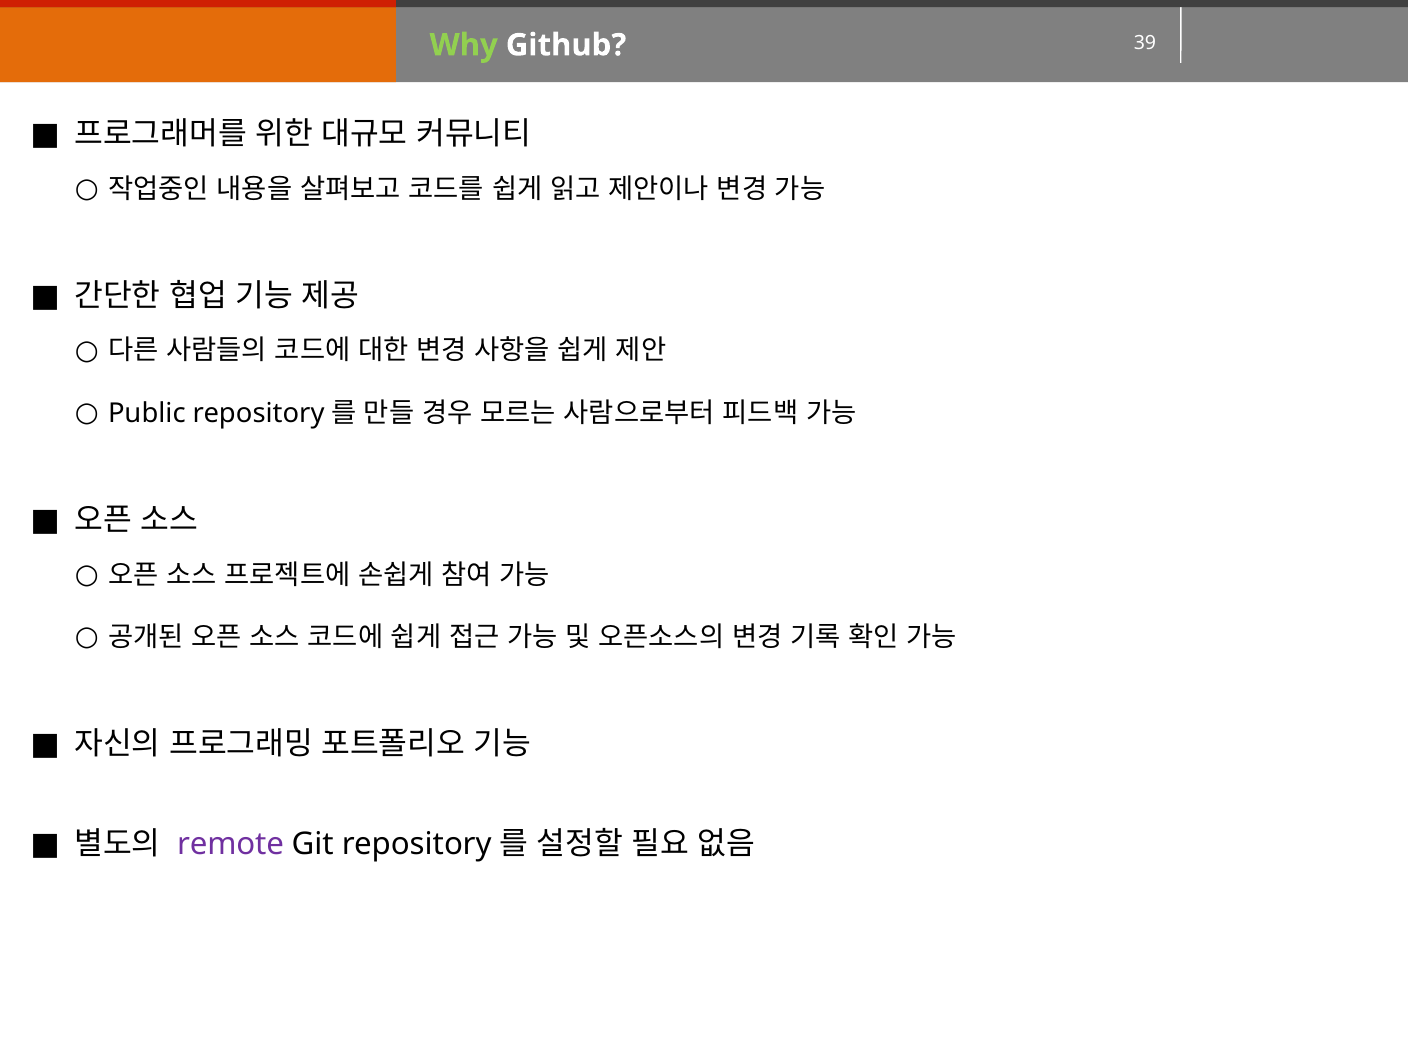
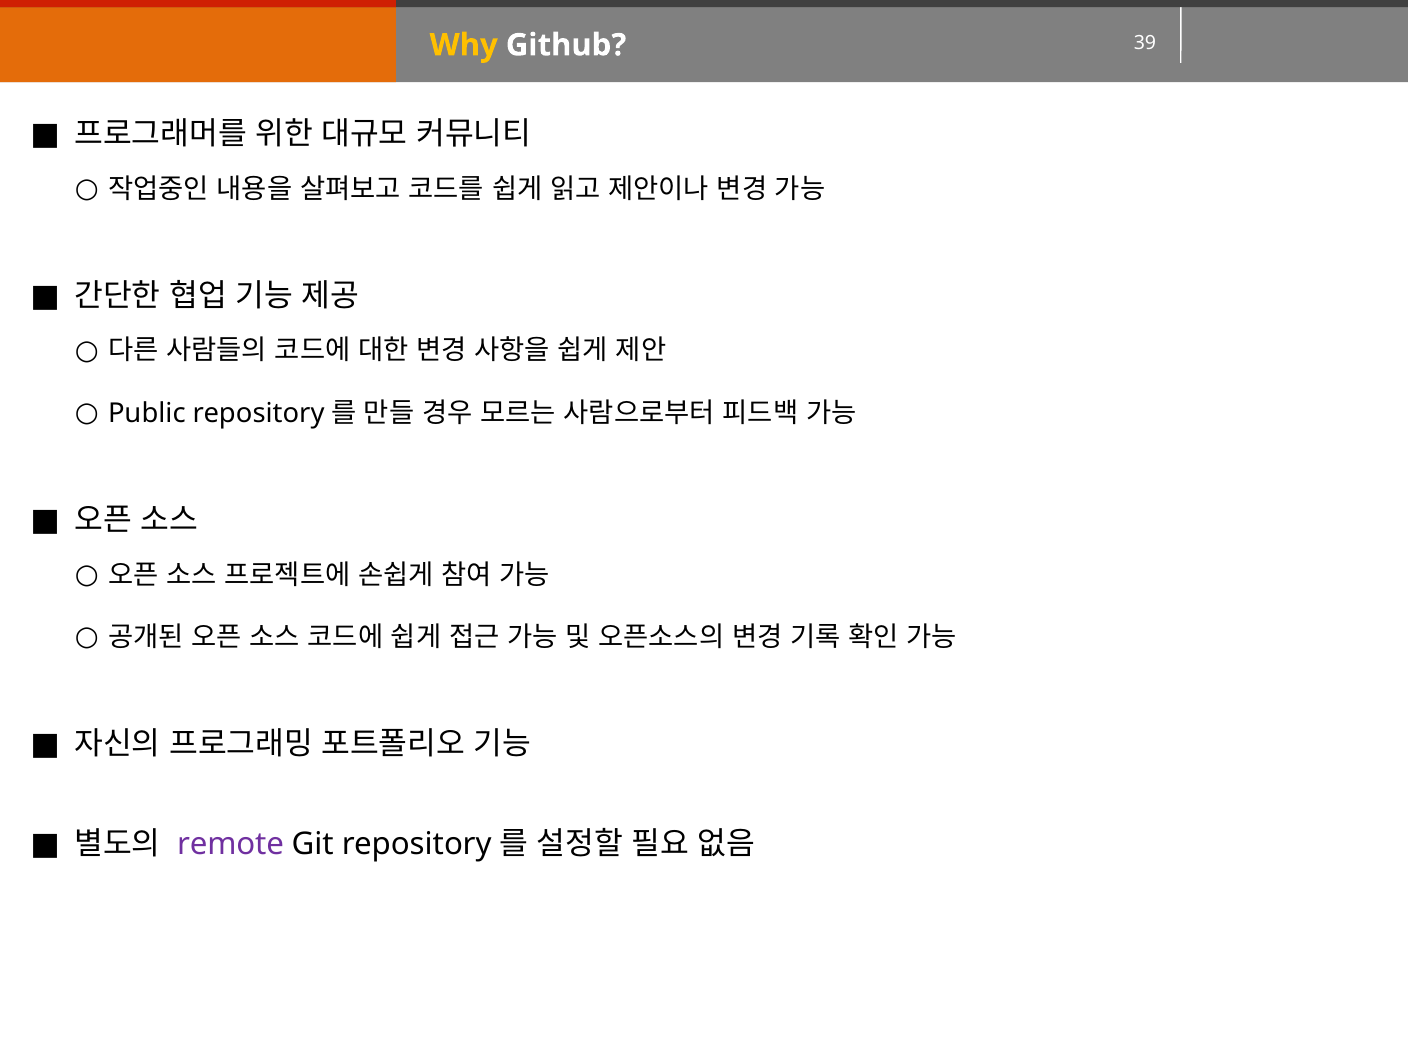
Why colour: light green -> yellow (464, 45)
